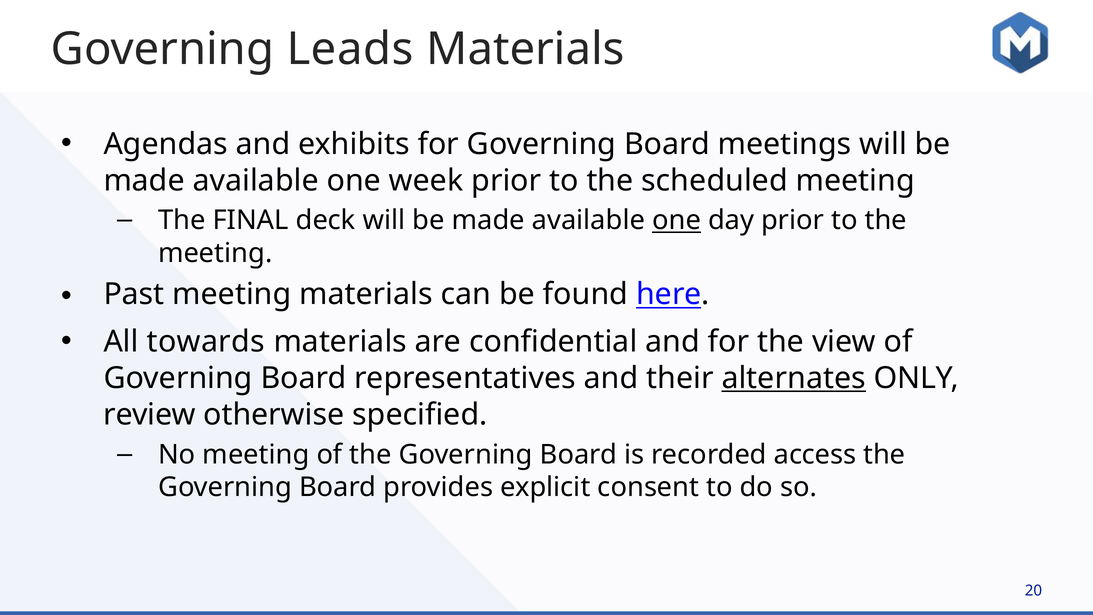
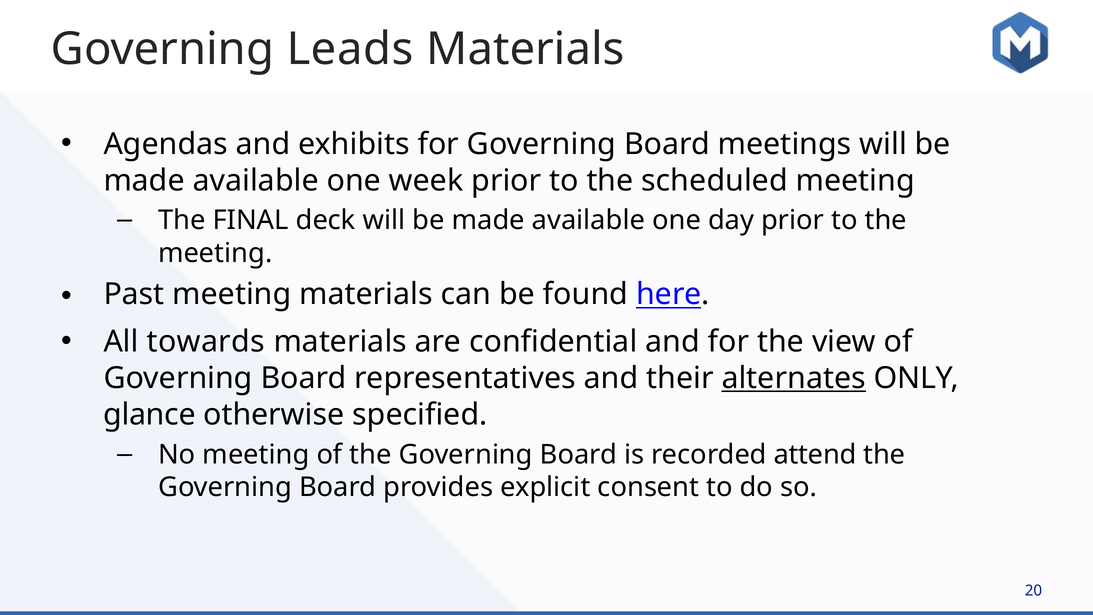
one underline: present -> none (677, 220)
review: review -> glance (150, 415)
access: access -> attend (815, 454)
